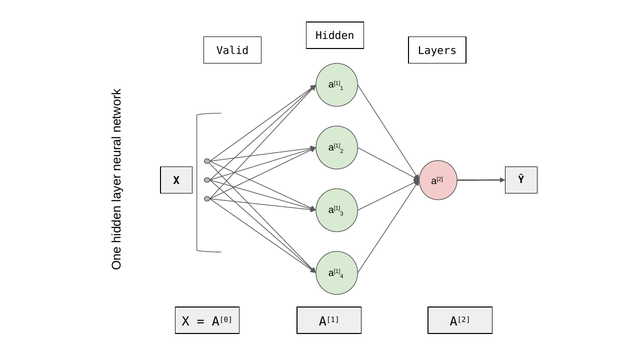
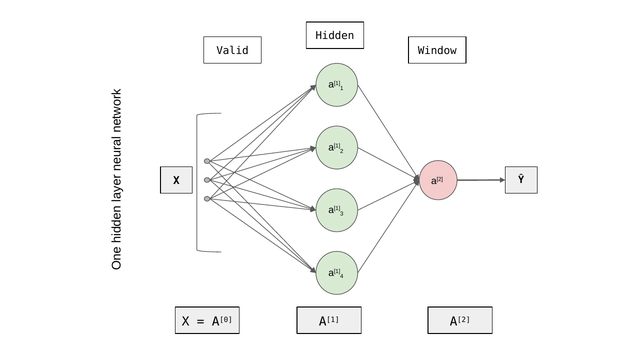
Layers: Layers -> Window (437, 51)
